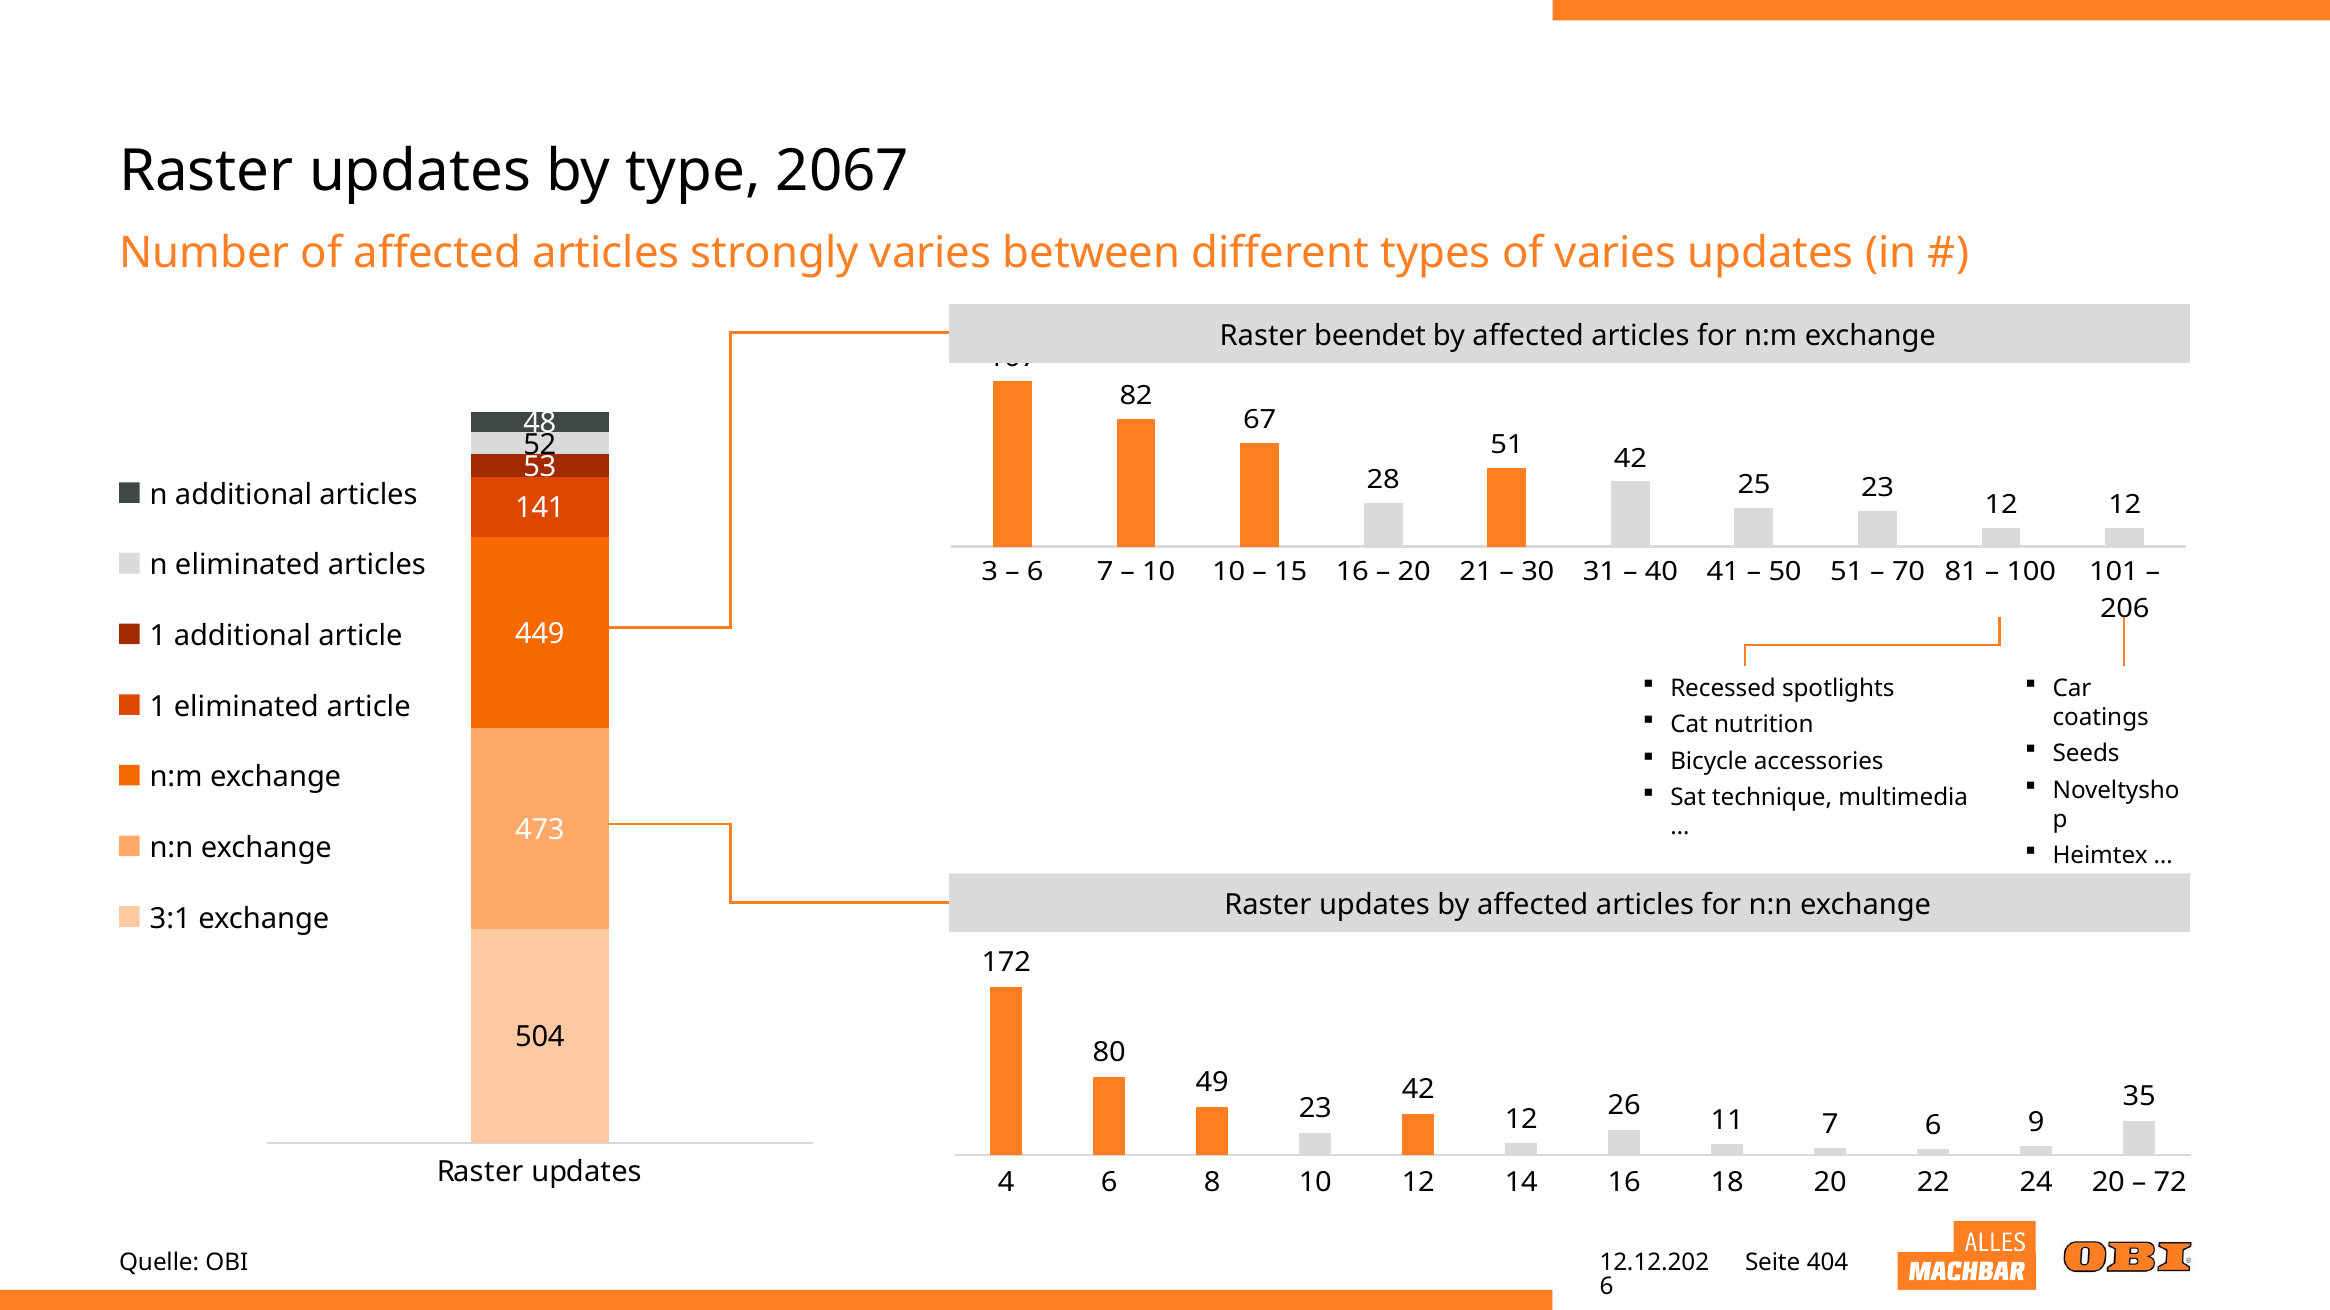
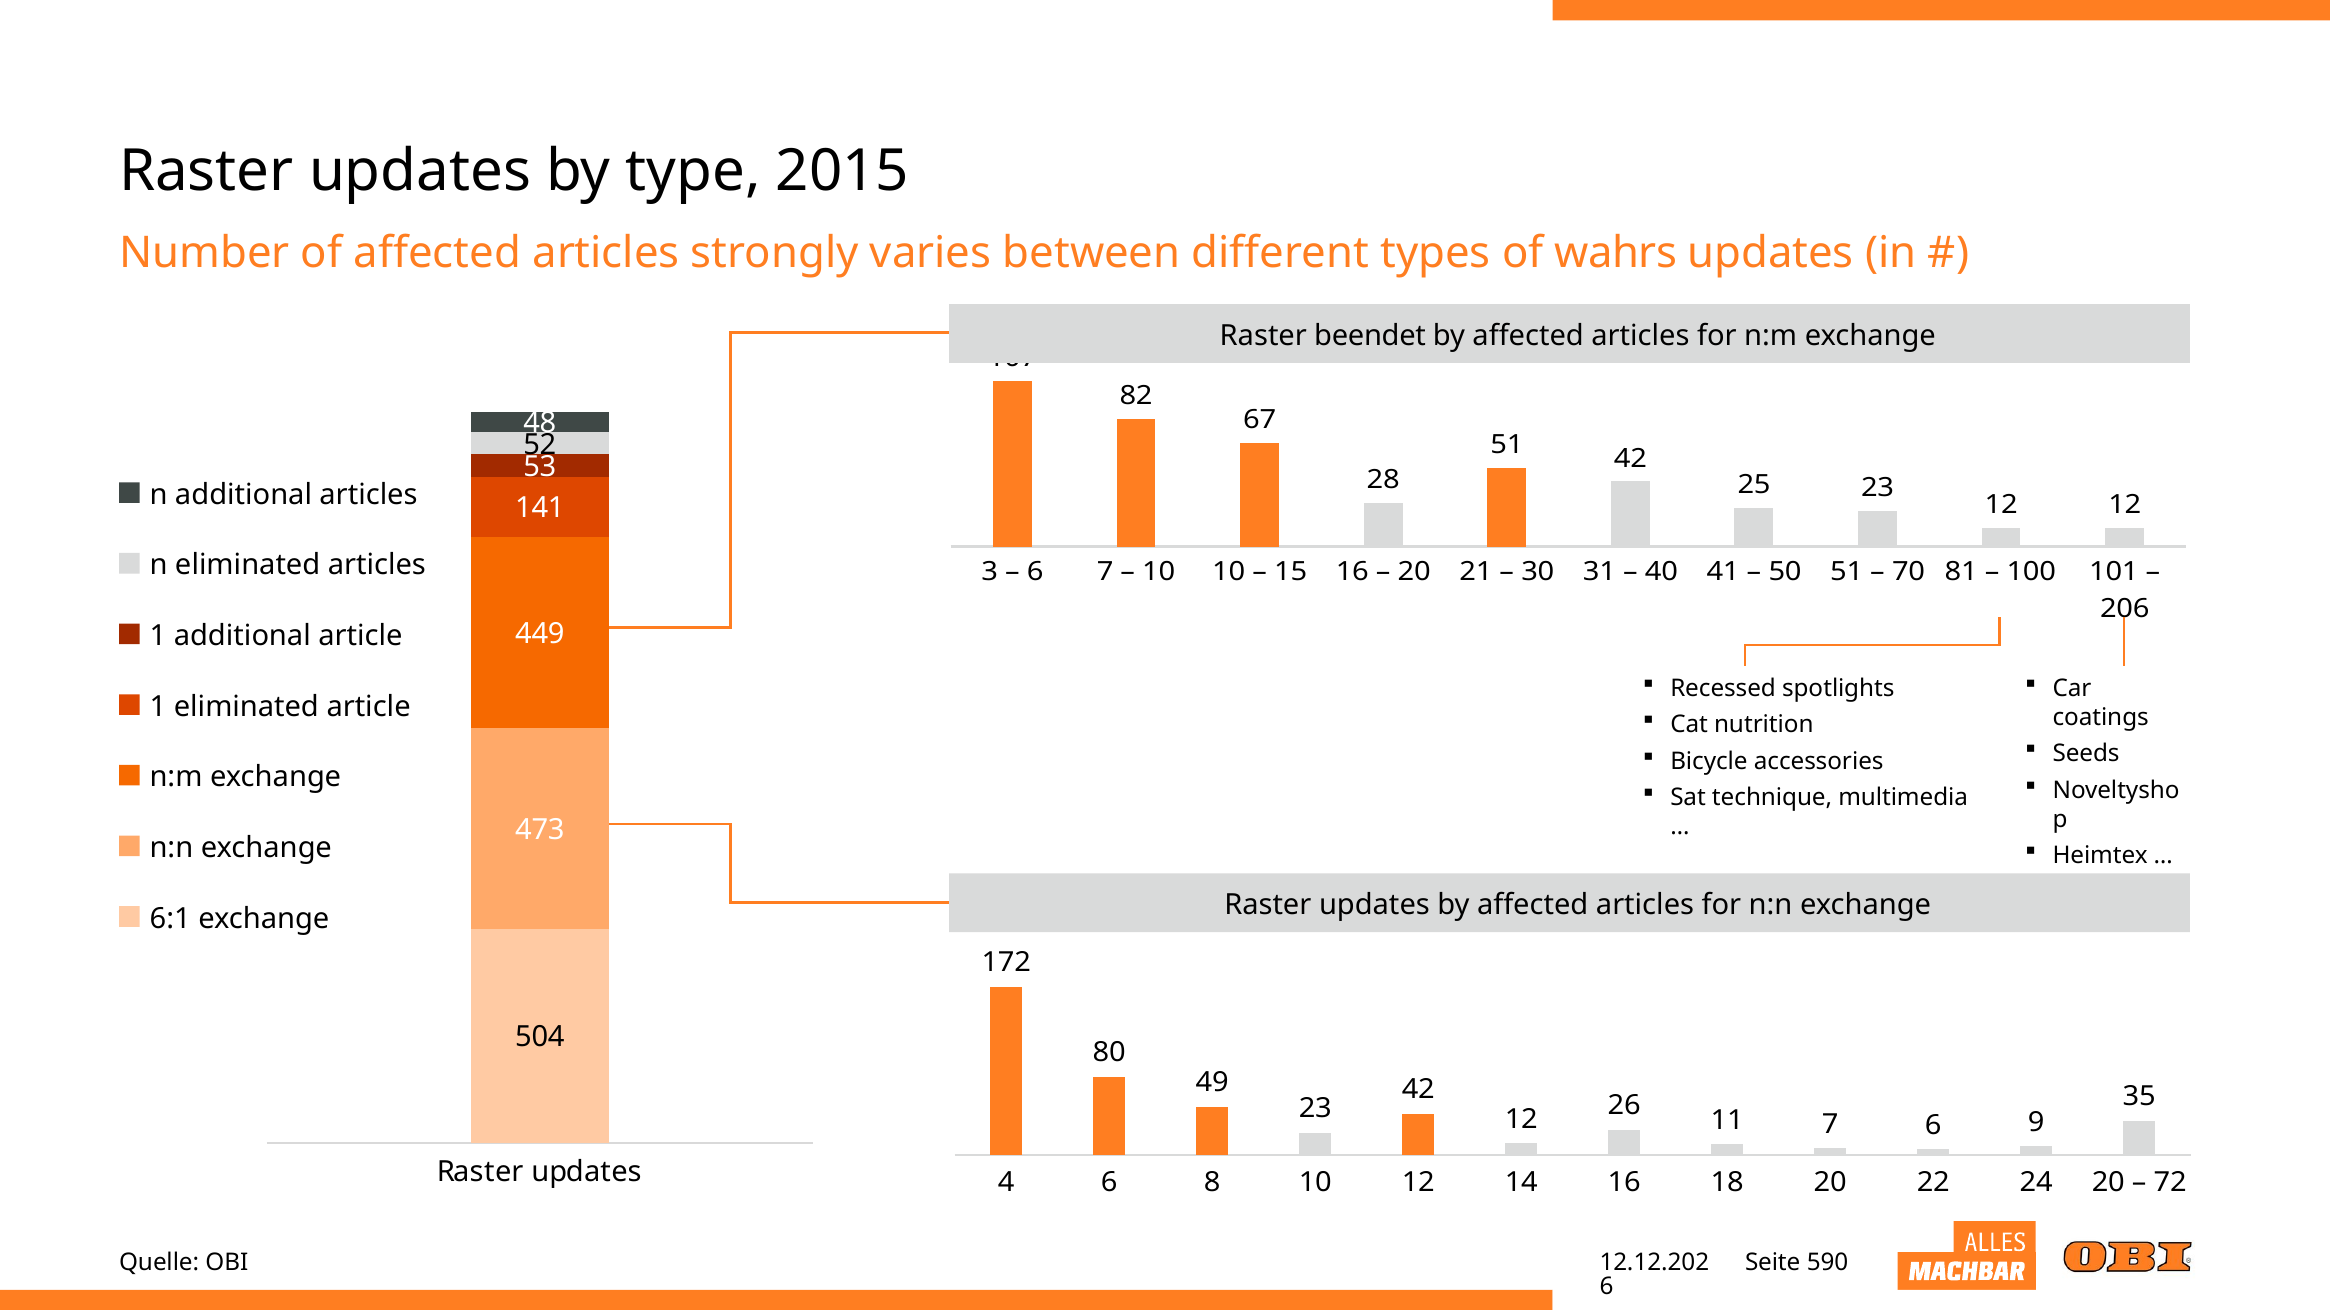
2067: 2067 -> 2015 (842, 171)
of varies: varies -> wahrs (1616, 253)
3:1: 3:1 -> 6:1 (170, 919)
404: 404 -> 590 (1827, 1263)
